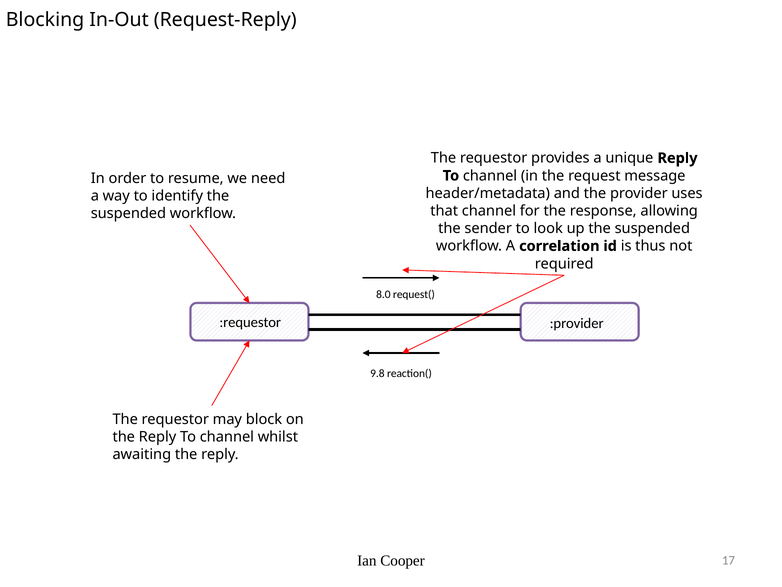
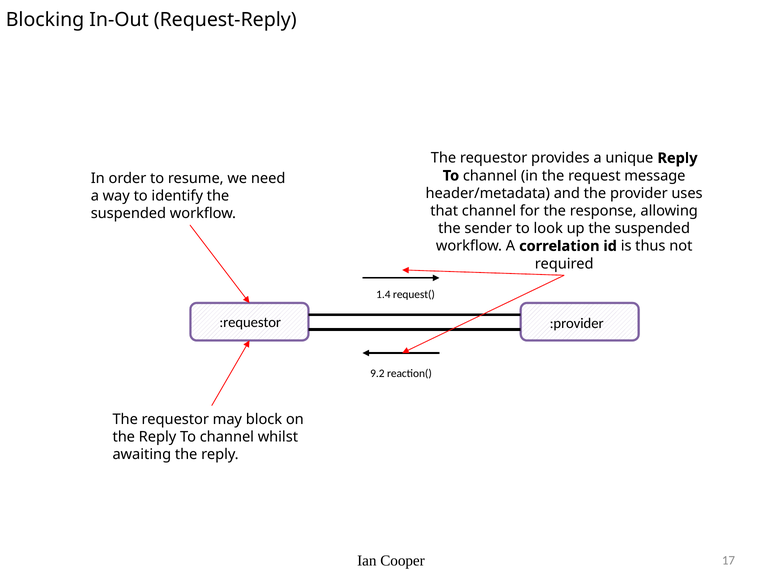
8.0: 8.0 -> 1.4 (383, 294)
9.8: 9.8 -> 9.2 (377, 373)
